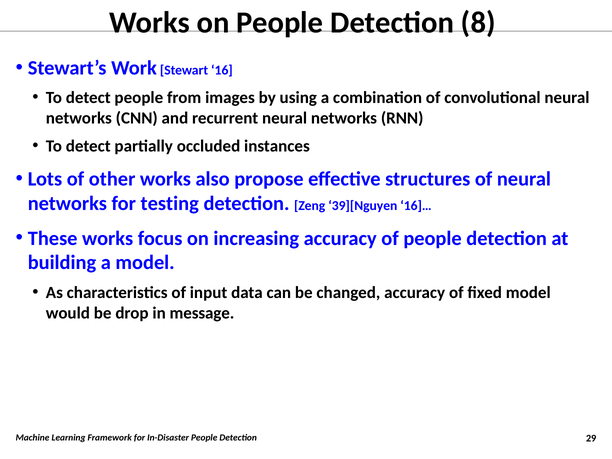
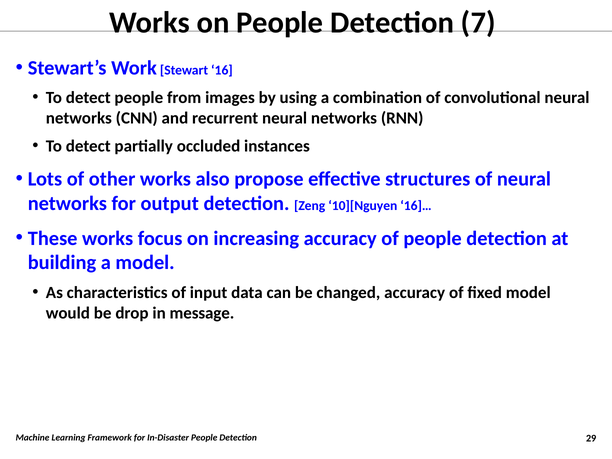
8: 8 -> 7 (478, 22)
testing: testing -> output (170, 204)
39][Nguyen: 39][Nguyen -> 10][Nguyen (363, 206)
